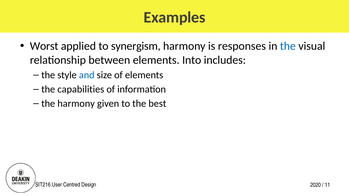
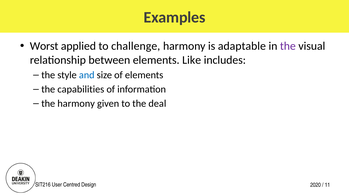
synergism: synergism -> challenge (136, 46)
responses: responses -> adaptable (242, 46)
the colour: blue -> purple (288, 46)
Into: Into -> Like (192, 60)
best: best -> deal (157, 104)
